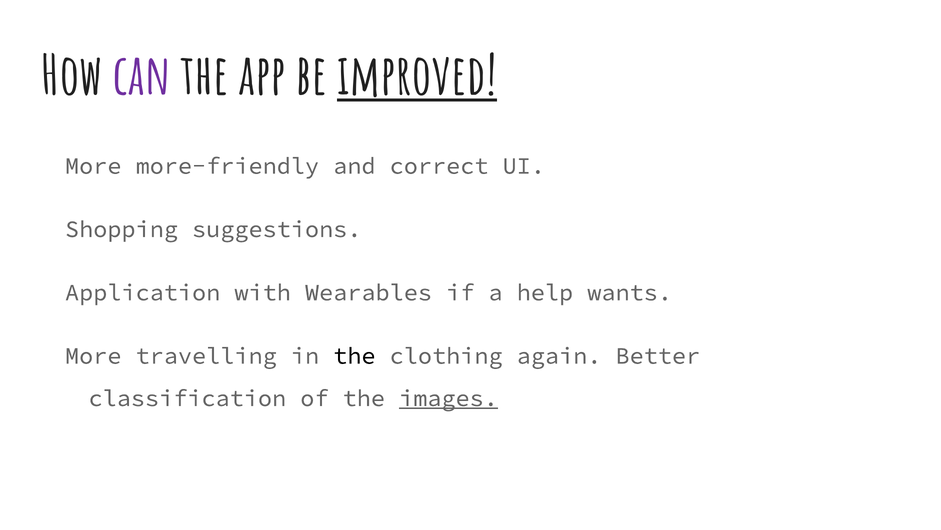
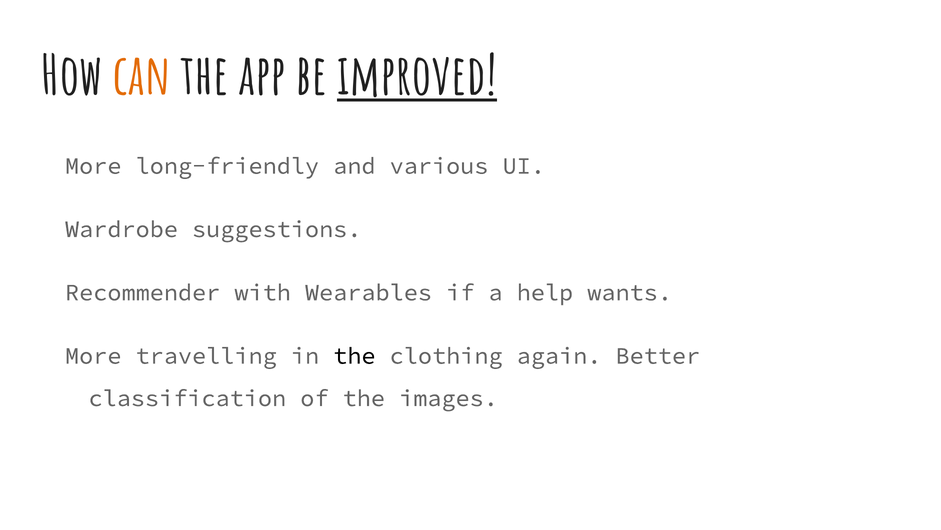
can colour: purple -> orange (142, 76)
more-friendly: more-friendly -> long-friendly (227, 166)
correct: correct -> various (439, 166)
Shopping: Shopping -> Wardrobe (121, 229)
Application: Application -> Recommender (143, 292)
images underline: present -> none (448, 398)
